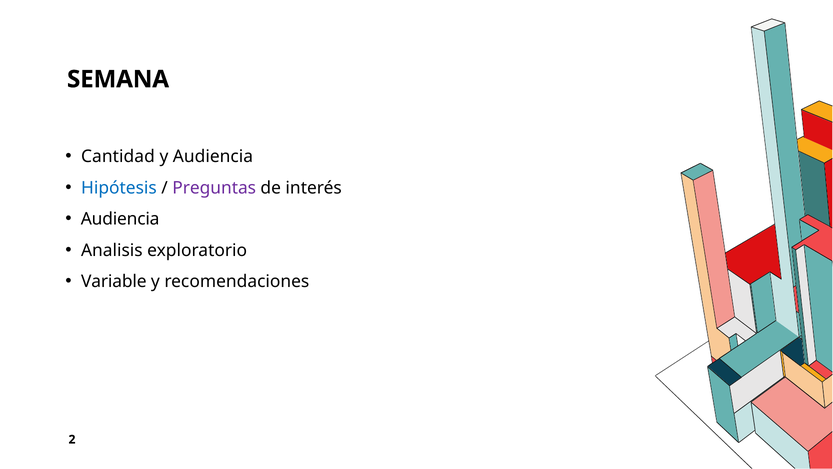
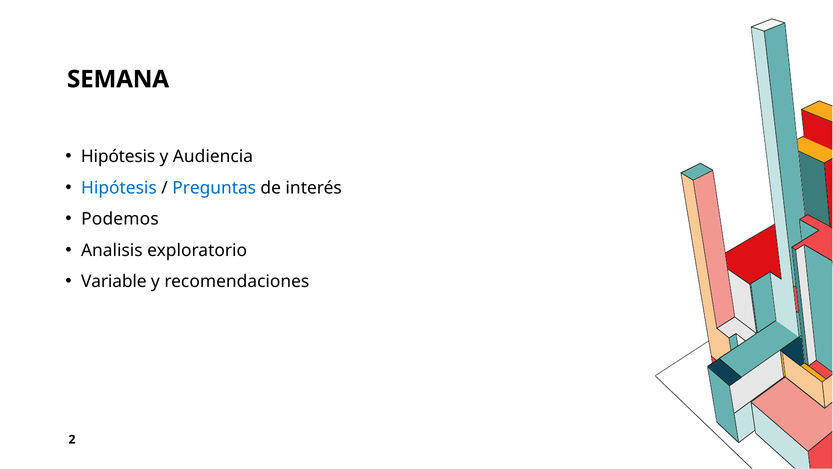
Cantidad: Cantidad -> Hipótesis (118, 156)
Preguntas colour: purple -> blue (214, 188)
Audiencia: Audiencia -> Podemos (120, 219)
